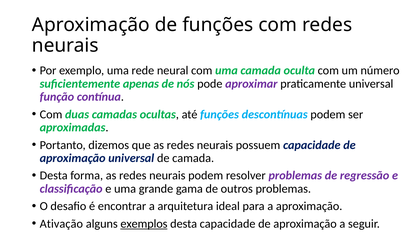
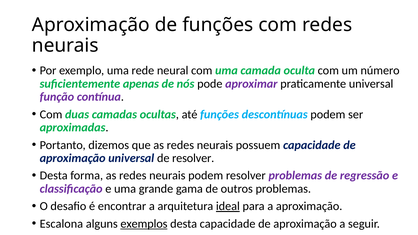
de camada: camada -> resolver (193, 158)
ideal underline: none -> present (228, 206)
Ativação: Ativação -> Escalona (61, 224)
